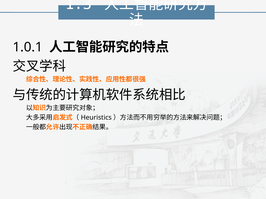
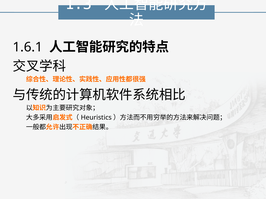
1.0.1: 1.0.1 -> 1.6.1 (28, 47)
